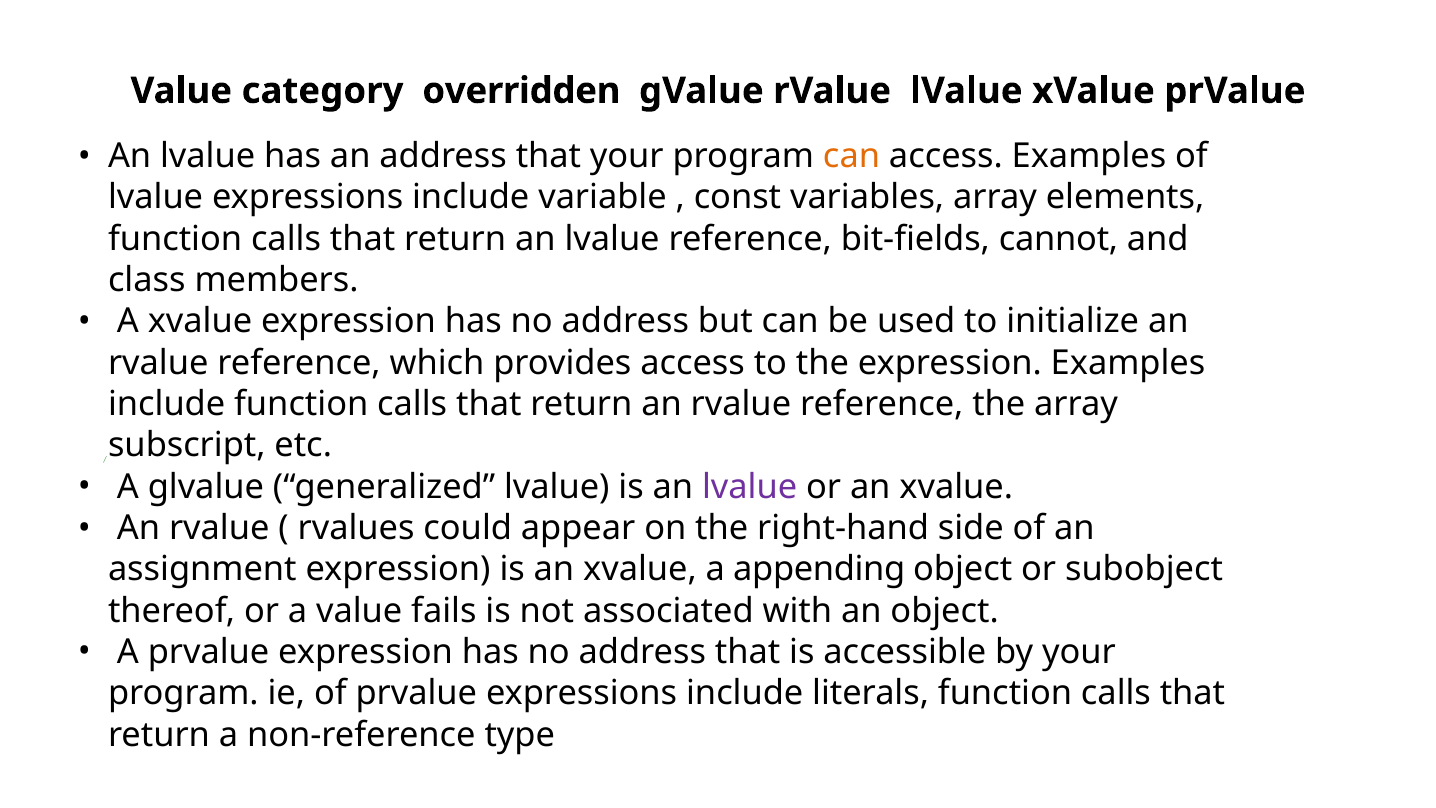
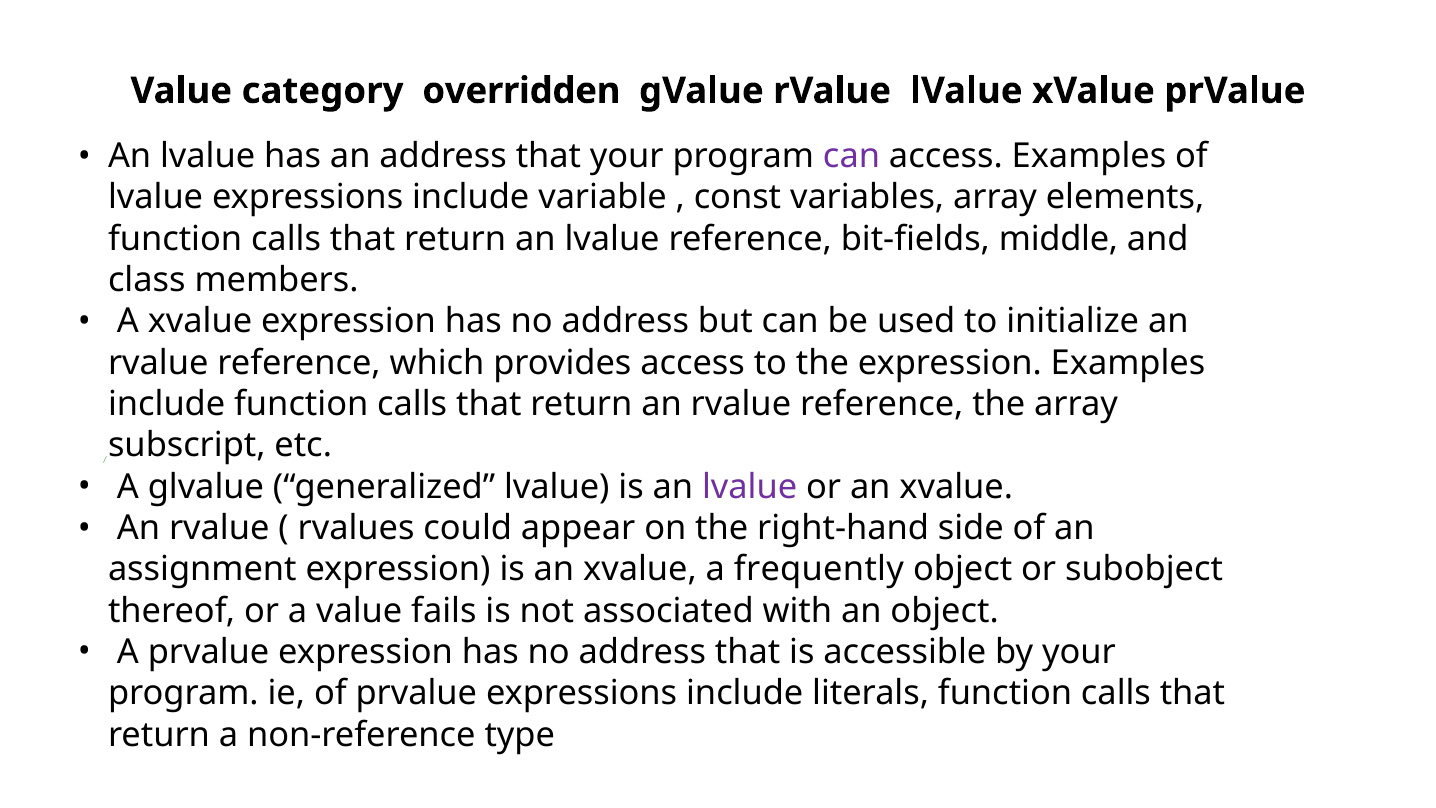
can colour: orange -> purple (852, 156)
cannot: cannot -> middle (1059, 239)
appending: appending -> frequently (819, 569)
